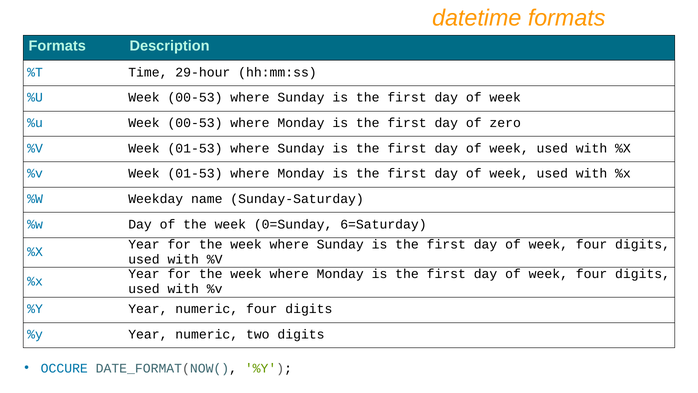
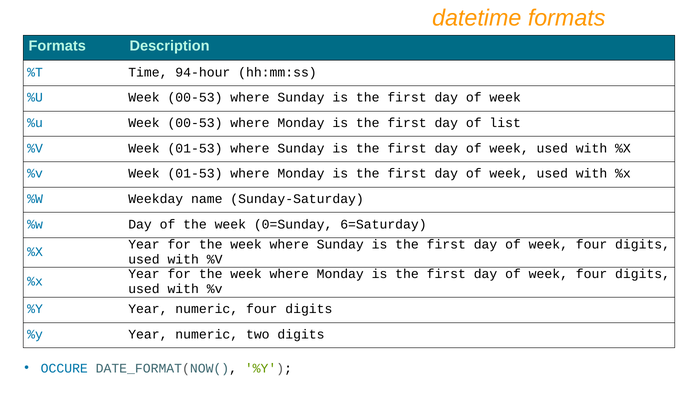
29-hour: 29-hour -> 94-hour (203, 72)
zero: zero -> list (505, 123)
